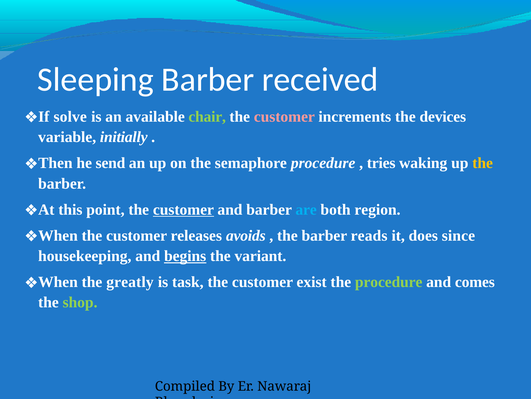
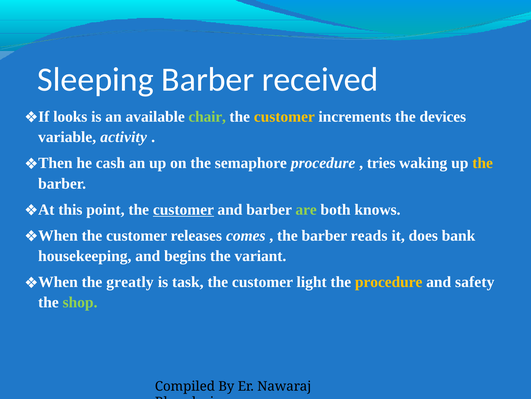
solve: solve -> looks (70, 116)
customer colour: pink -> yellow (284, 116)
initially: initially -> activity (124, 137)
send: send -> cash (110, 163)
are colour: light blue -> light green (306, 209)
region: region -> knows (377, 209)
avoids: avoids -> comes (246, 235)
since: since -> bank (459, 235)
begins underline: present -> none (185, 256)
exist: exist -> light (312, 282)
procedure colour: light green -> yellow (389, 282)
comes: comes -> safety (475, 282)
